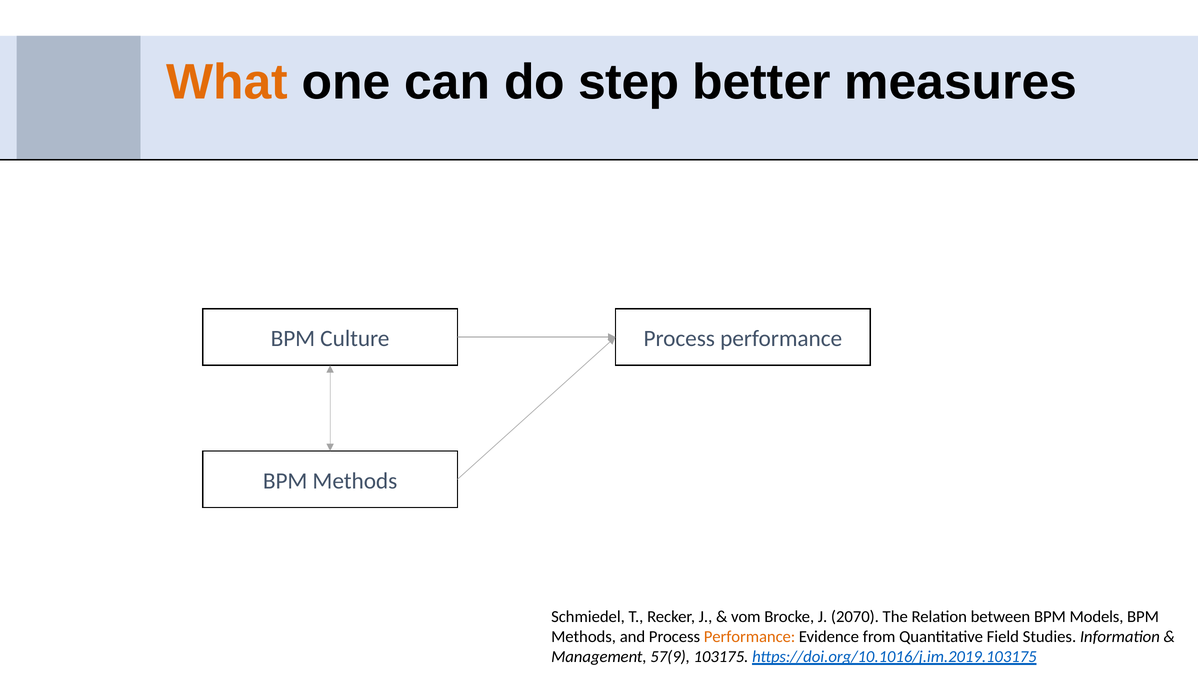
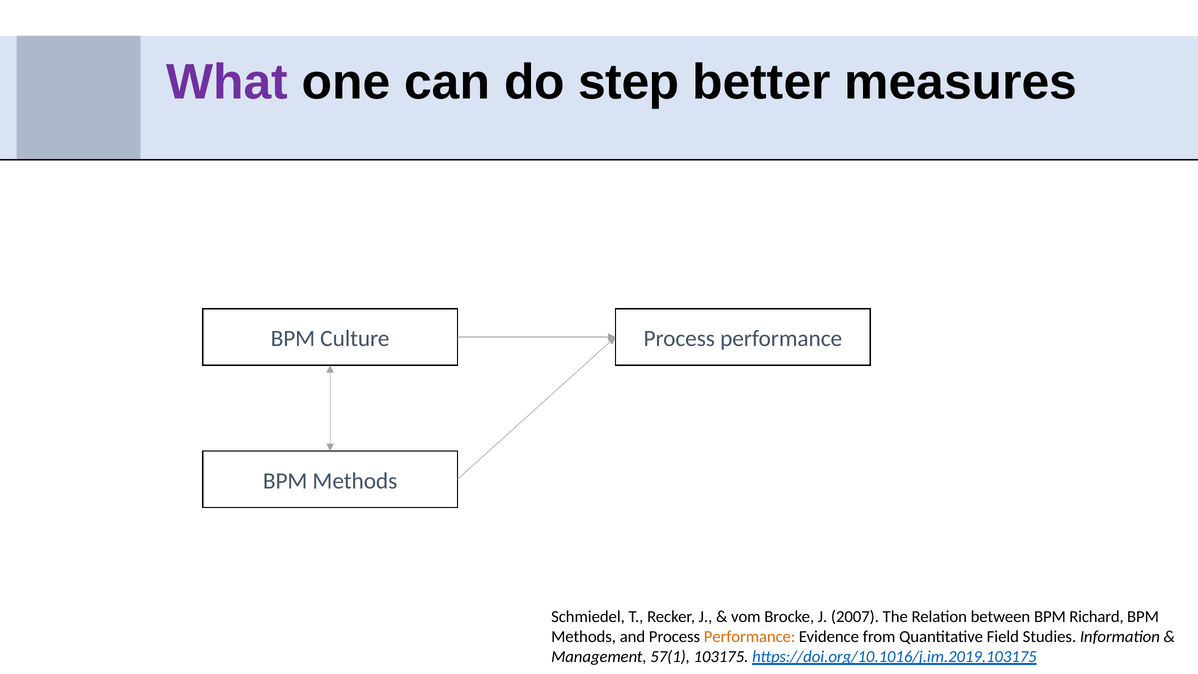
What colour: orange -> purple (227, 82)
2070: 2070 -> 2007 (855, 617)
Models: Models -> Richard (1097, 617)
57(9: 57(9 -> 57(1 (670, 657)
